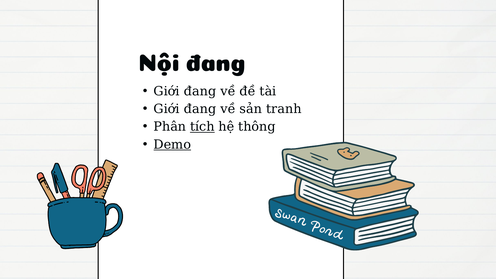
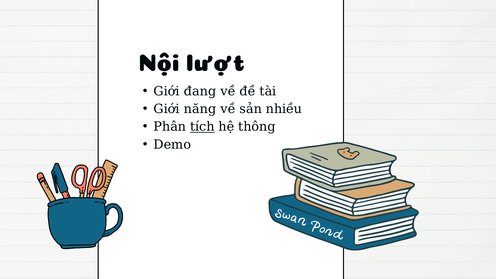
Nội đang: đang -> lượt (216, 63)
đang: đang -> năng (200, 109)
tranh: tranh -> nhiều (284, 109)
Demo underline: present -> none (172, 145)
